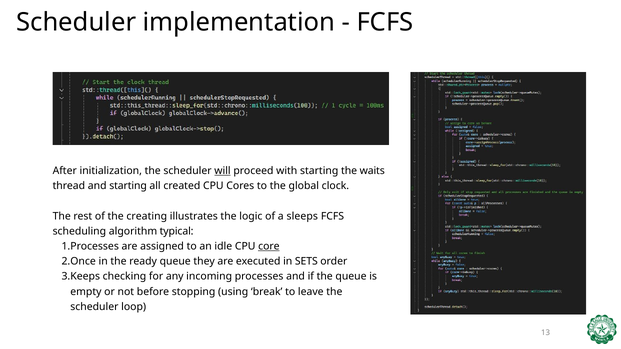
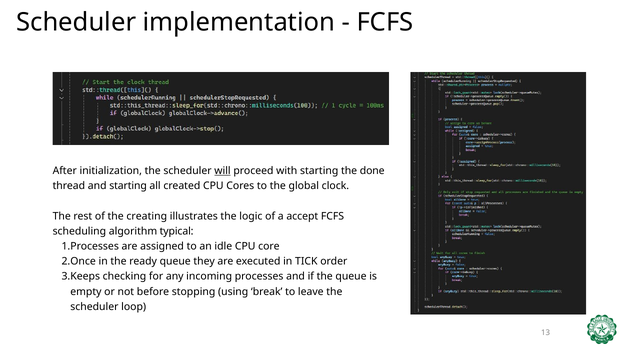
waits: waits -> done (372, 171)
sleeps: sleeps -> accept (302, 216)
core underline: present -> none (269, 247)
SETS: SETS -> TICK (306, 262)
